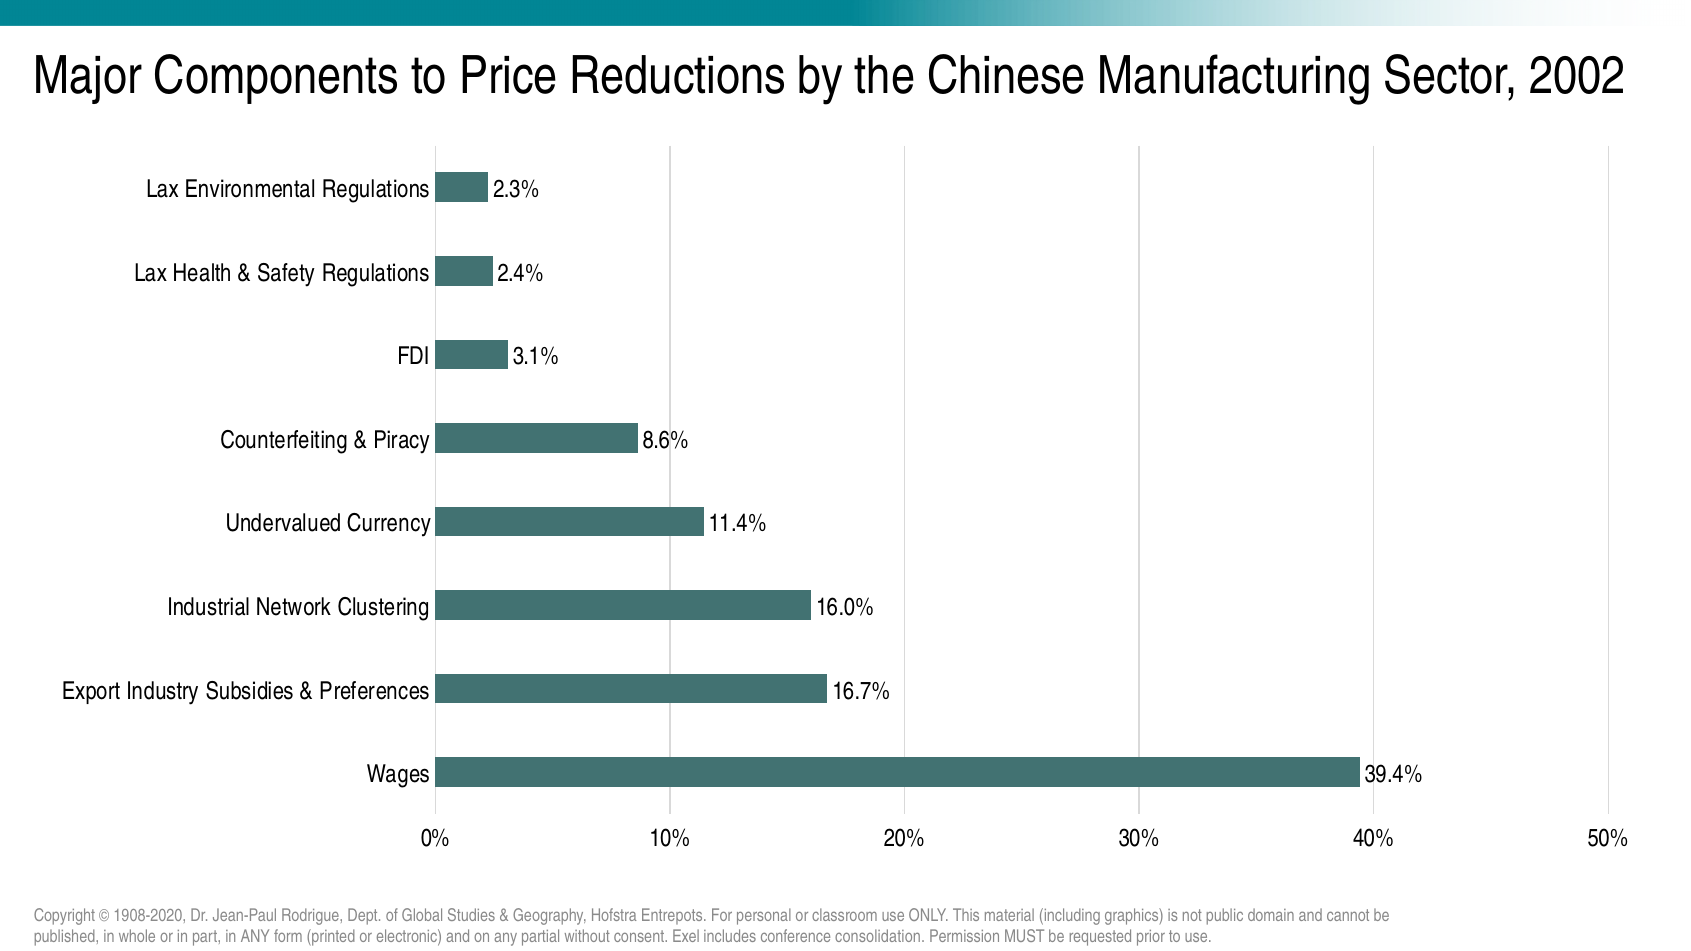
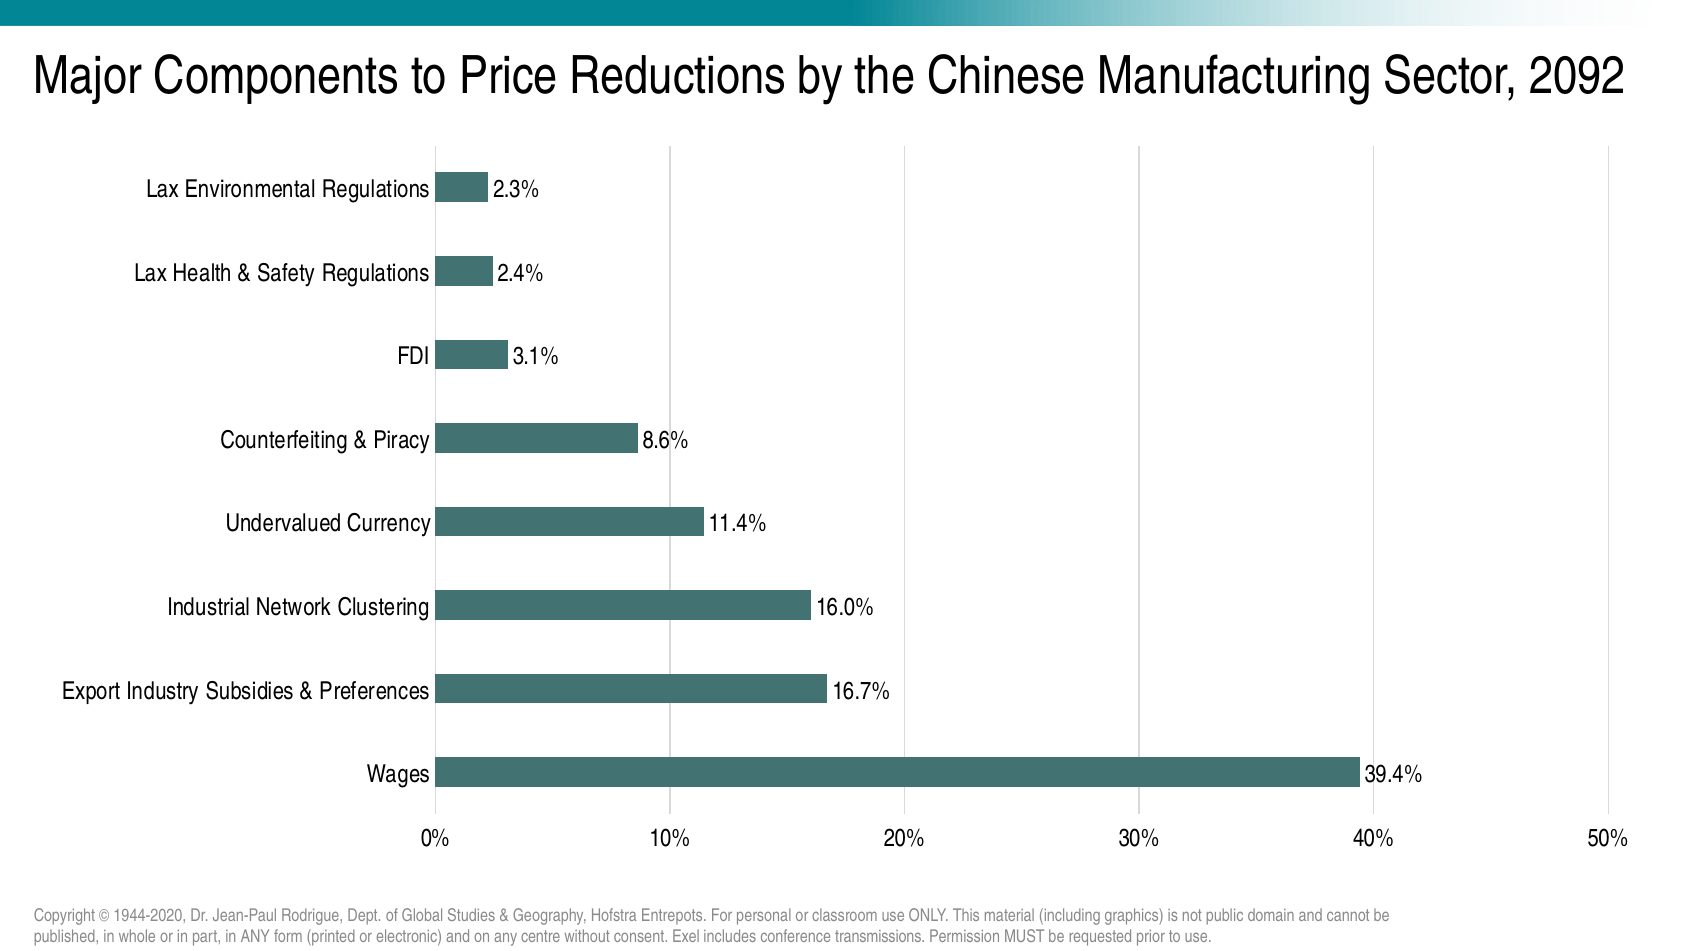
2002: 2002 -> 2092 (1578, 76)
1908-2020: 1908-2020 -> 1944-2020 (150, 916)
partial: partial -> centre (541, 937)
consolidation: consolidation -> transmissions (880, 937)
